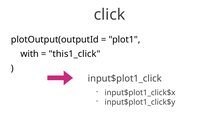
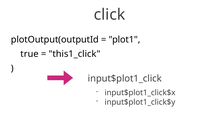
with: with -> true (30, 54)
